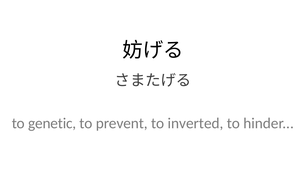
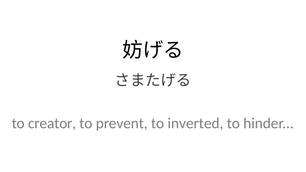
genetic: genetic -> creator (52, 123)
